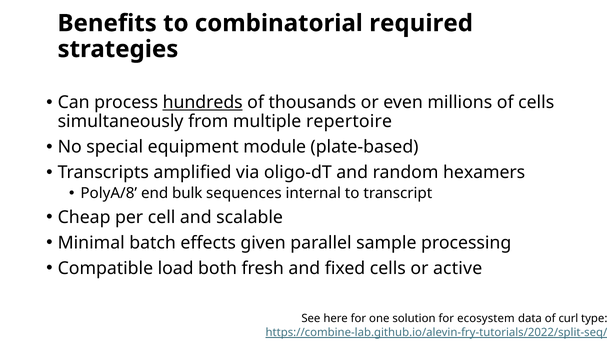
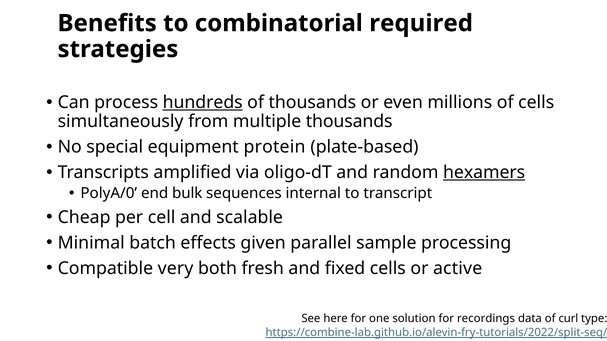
multiple repertoire: repertoire -> thousands (349, 122)
module: module -> protein (275, 147)
hexamers underline: none -> present (484, 173)
PolyA/8: PolyA/8 -> PolyA/0 (109, 194)
load: load -> very (176, 269)
ecosystem: ecosystem -> recordings (486, 319)
